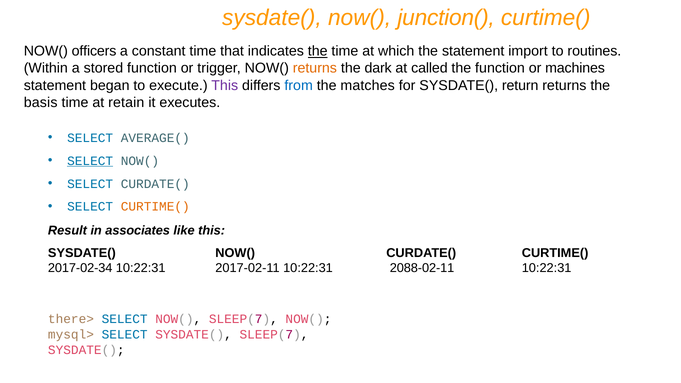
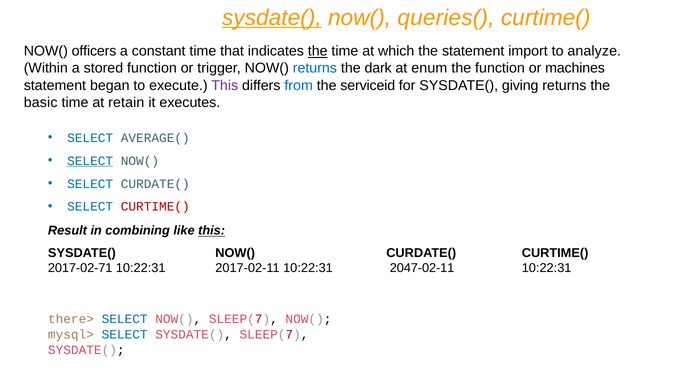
sysdate( underline: none -> present (272, 18)
junction(: junction( -> queries( (446, 18)
routines: routines -> analyze (594, 51)
returns colour: orange -> blue (315, 68)
called: called -> enum (429, 68)
matches: matches -> serviceid (368, 85)
return: return -> giving (520, 85)
basis: basis -> basic (41, 102)
CURTIME( colour: orange -> red (155, 207)
associates: associates -> combining (138, 231)
this underline: none -> present (212, 231)
2017-02-34: 2017-02-34 -> 2017-02-71 (80, 268)
2088-02-11: 2088-02-11 -> 2047-02-11 (422, 268)
